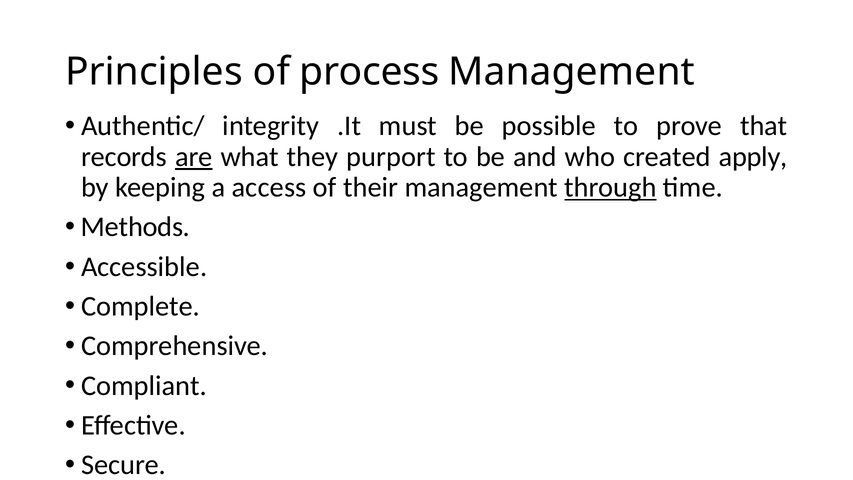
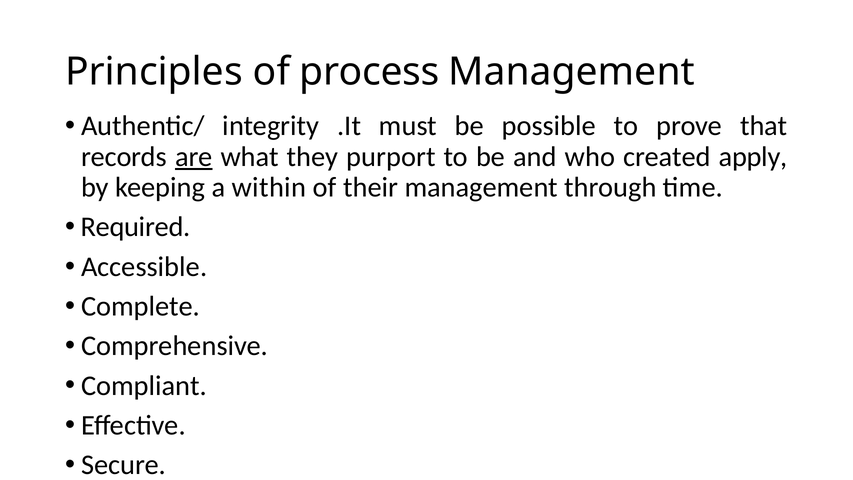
access: access -> within (269, 187)
through underline: present -> none (610, 187)
Methods: Methods -> Required (136, 227)
